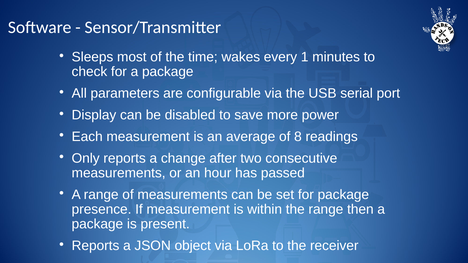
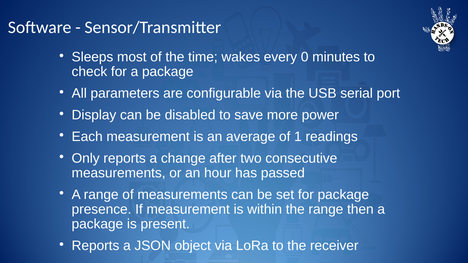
1: 1 -> 0 (305, 57)
8: 8 -> 1 (298, 137)
